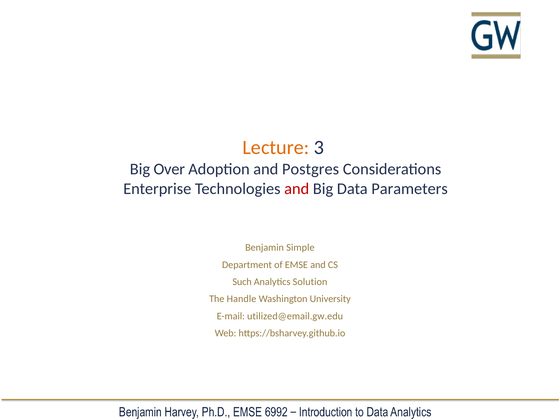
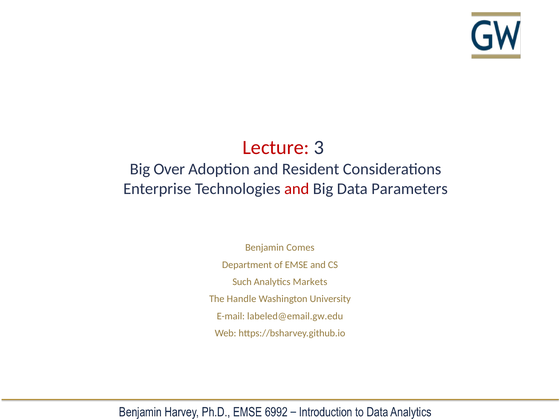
Lecture colour: orange -> red (276, 147)
Postgres: Postgres -> Resident (311, 169)
Simple: Simple -> Comes (300, 248)
Solution: Solution -> Markets (310, 282)
utilized@email.gw.edu: utilized@email.gw.edu -> labeled@email.gw.edu (295, 316)
